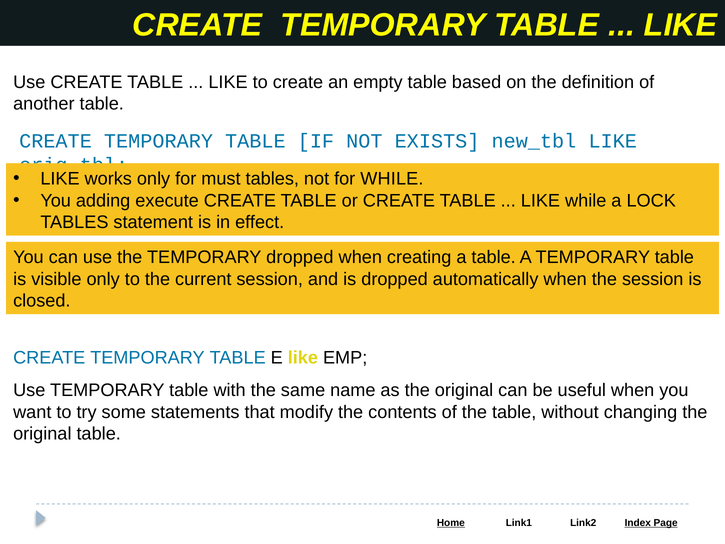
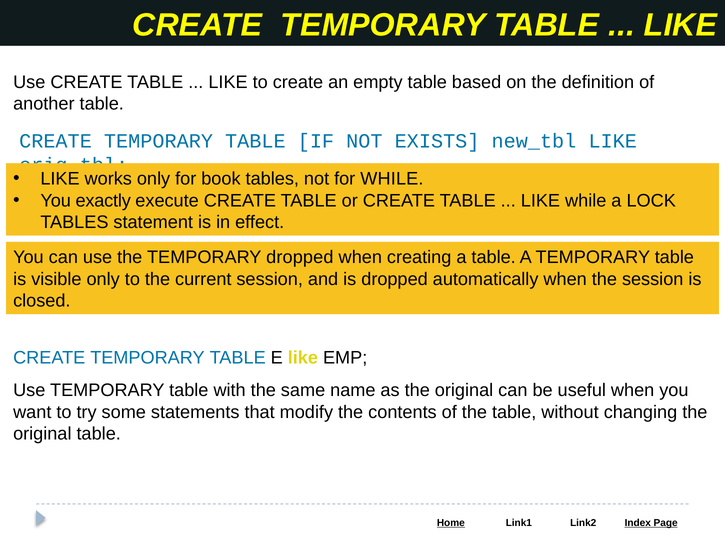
must: must -> book (221, 179)
adding: adding -> exactly (103, 201)
